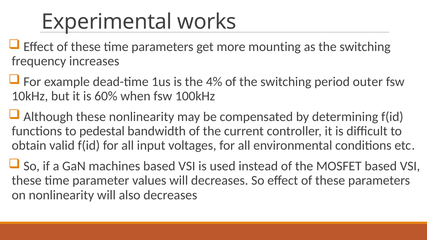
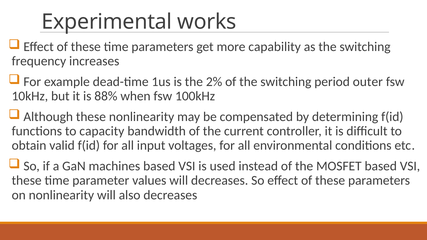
mounting: mounting -> capability (275, 47)
4%: 4% -> 2% (214, 82)
60%: 60% -> 88% (106, 96)
pedestal: pedestal -> capacity (102, 131)
